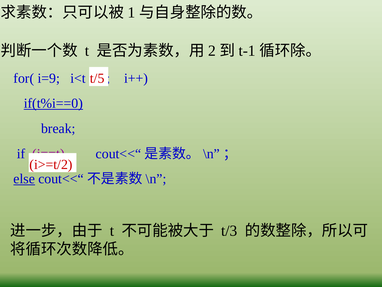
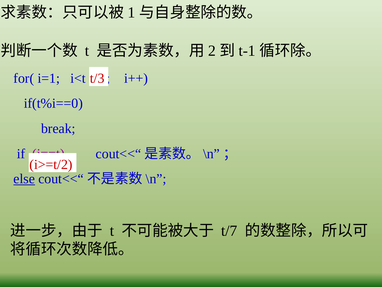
i=9: i=9 -> i=1 (49, 78)
t/5: t/5 -> t/3 (97, 78)
if(t%i==0 underline: present -> none (53, 103)
t/3: t/3 -> t/7 (229, 230)
